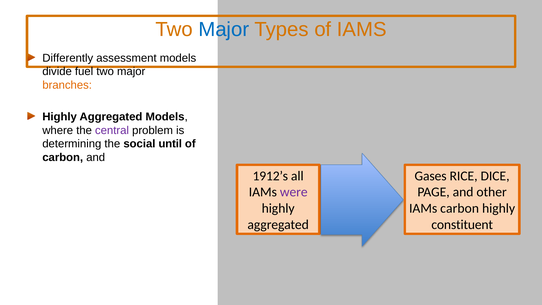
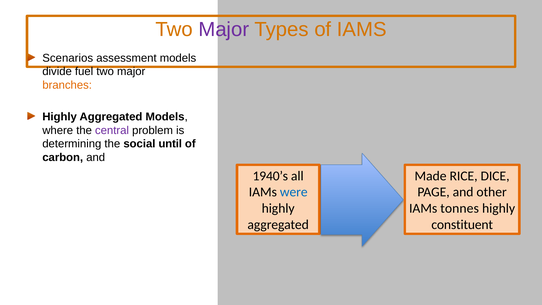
Major colour: blue -> purple (224, 29)
Differently: Differently -> Scenarios (68, 58)
1912’s: 1912’s -> 1940’s (270, 176)
Gases: Gases -> Made (431, 176)
were colour: purple -> blue (294, 192)
IAMs carbon: carbon -> tonnes (460, 208)
